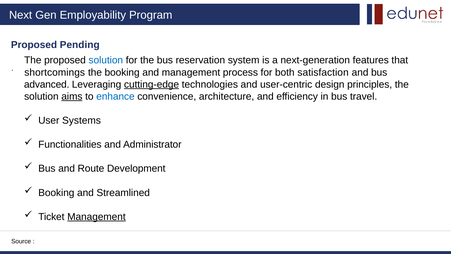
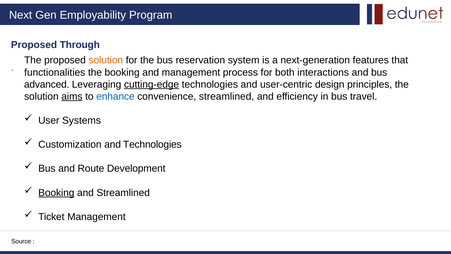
Pending: Pending -> Through (80, 45)
solution colour: blue -> orange (106, 60)
shortcomings: shortcomings -> functionalities (55, 72)
satisfaction: satisfaction -> interactions (323, 72)
convenience architecture: architecture -> streamlined (227, 96)
Functionalities: Functionalities -> Customization (70, 144)
and Administrator: Administrator -> Technologies (152, 144)
Booking underline: none -> present (56, 193)
Management underline: present -> none (96, 217)
